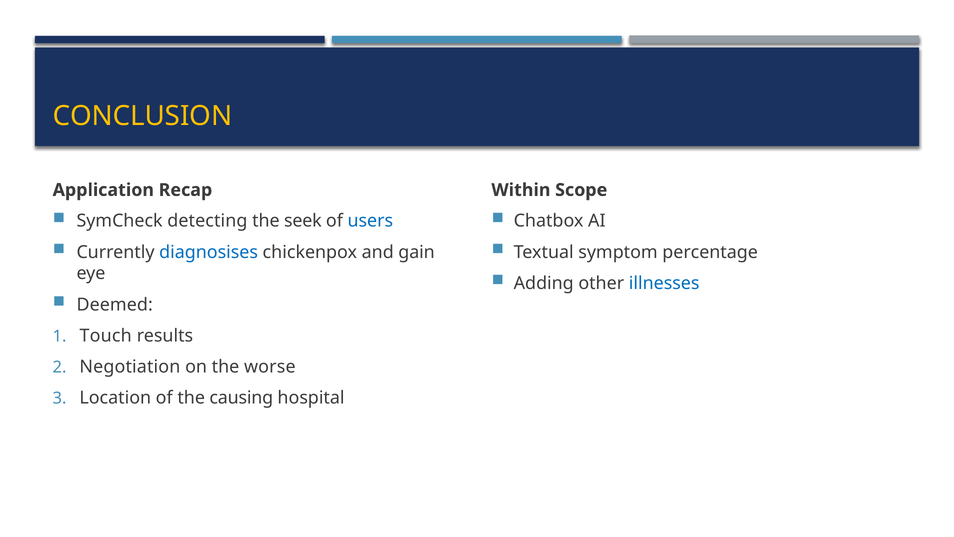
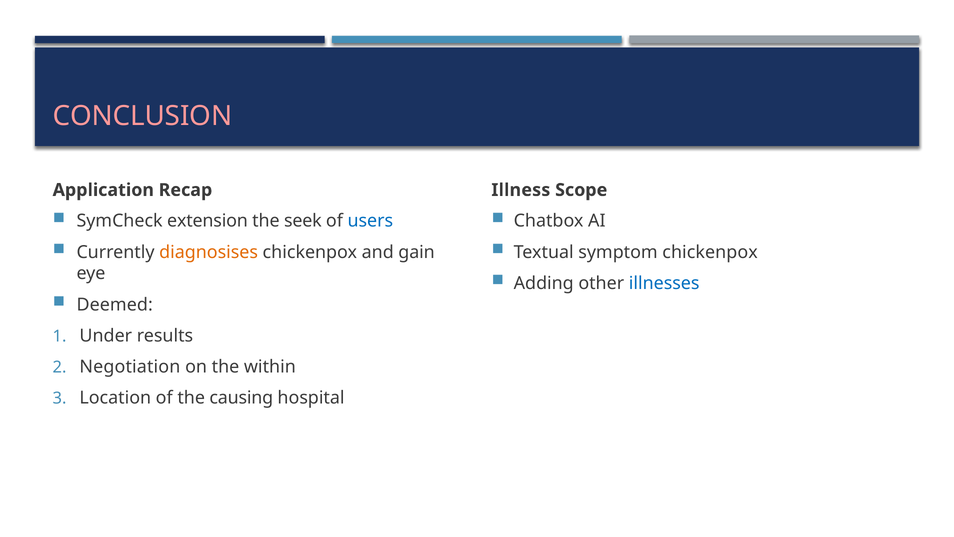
CONCLUSION colour: yellow -> pink (142, 116)
Within: Within -> Illness (521, 190)
detecting: detecting -> extension (208, 221)
diagnosises colour: blue -> orange (209, 252)
symptom percentage: percentage -> chickenpox (710, 252)
Touch: Touch -> Under (106, 335)
worse: worse -> within (270, 366)
